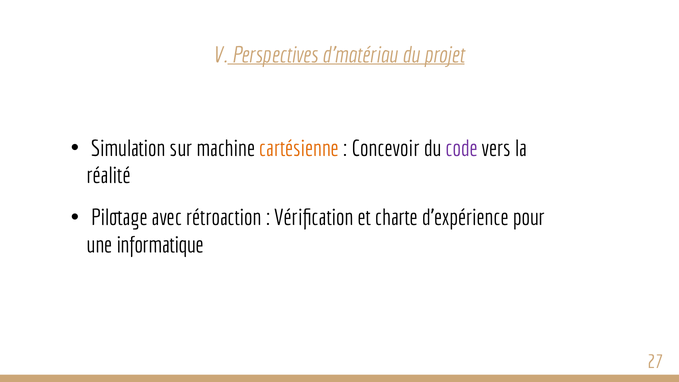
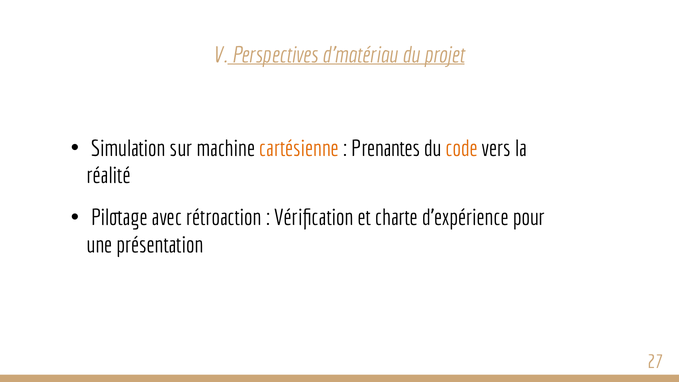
Concevoir: Concevoir -> Prenantes (386, 149)
code colour: purple -> orange (462, 149)
informatique: informatique -> présentation (160, 245)
